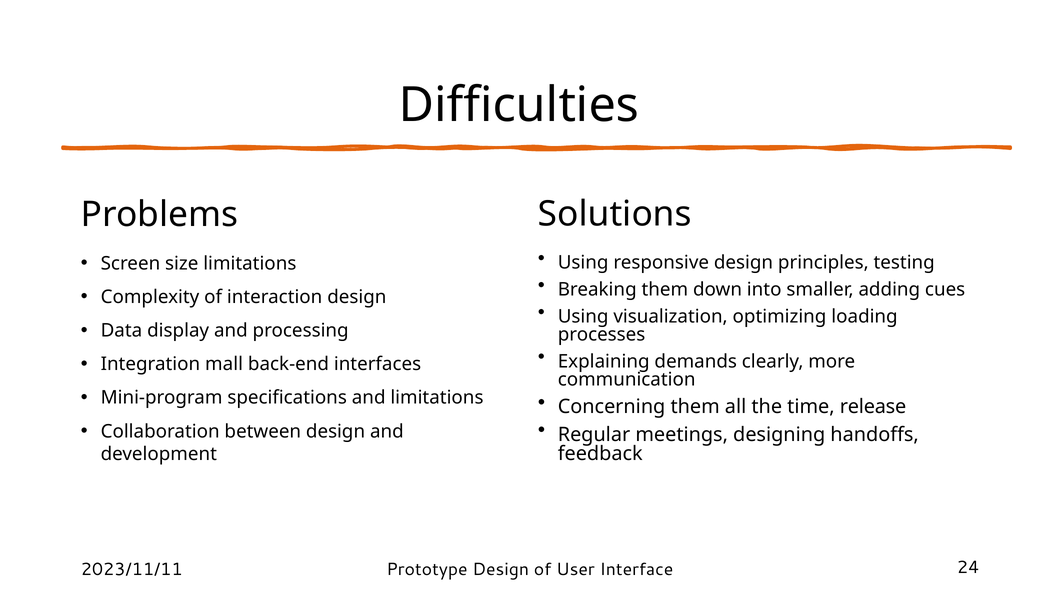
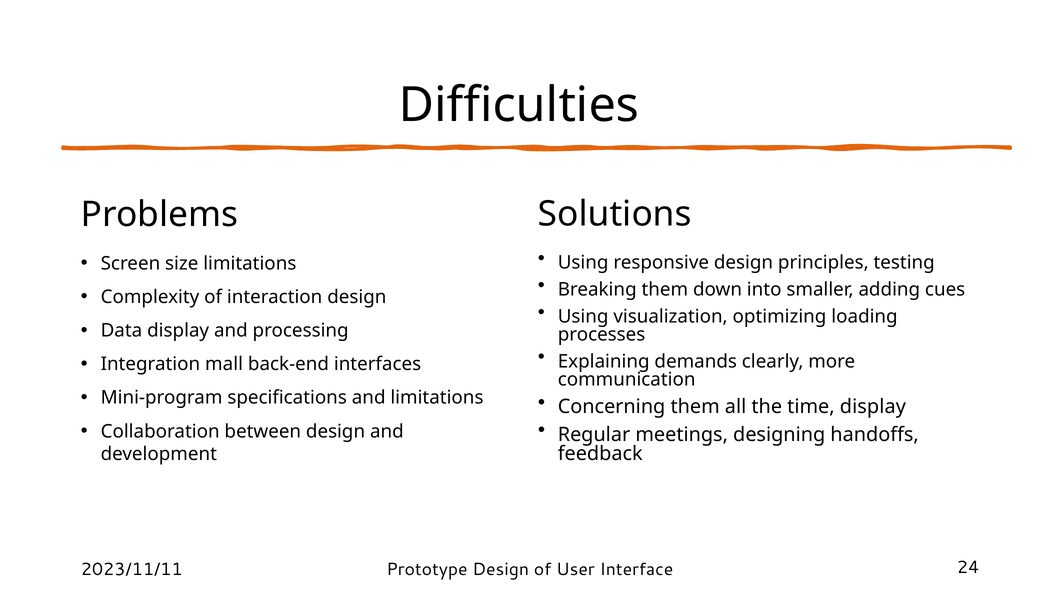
time release: release -> display (873, 407)
